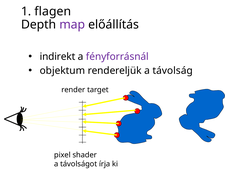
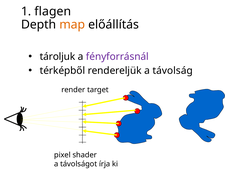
map colour: purple -> orange (72, 25)
indirekt: indirekt -> tároljuk (57, 57)
objektum: objektum -> térképből (62, 71)
